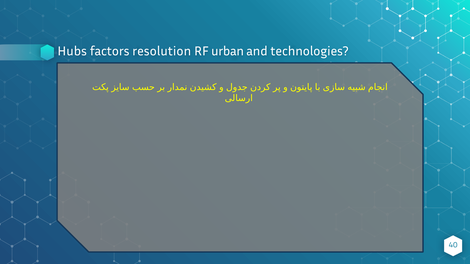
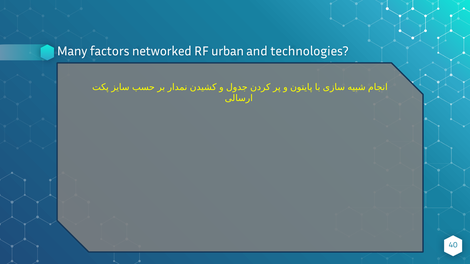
Hubs: Hubs -> Many (72, 51)
resolution: resolution -> networked (162, 51)
